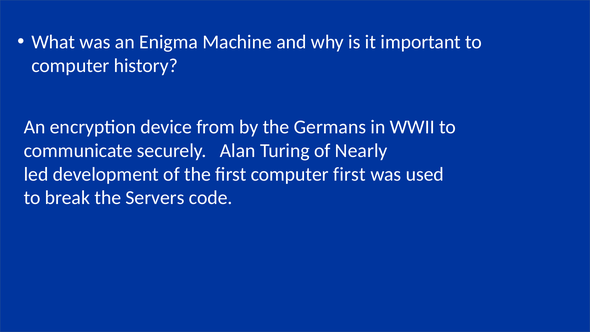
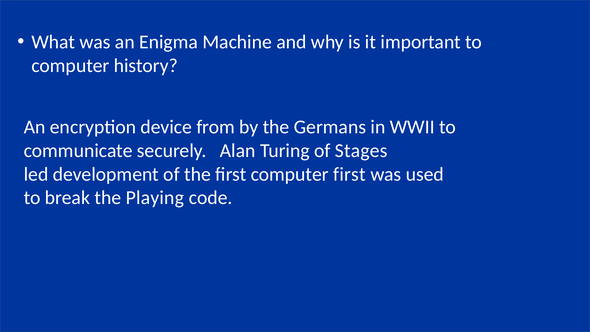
Nearly: Nearly -> Stages (361, 151)
Servers: Servers -> Playing (155, 198)
